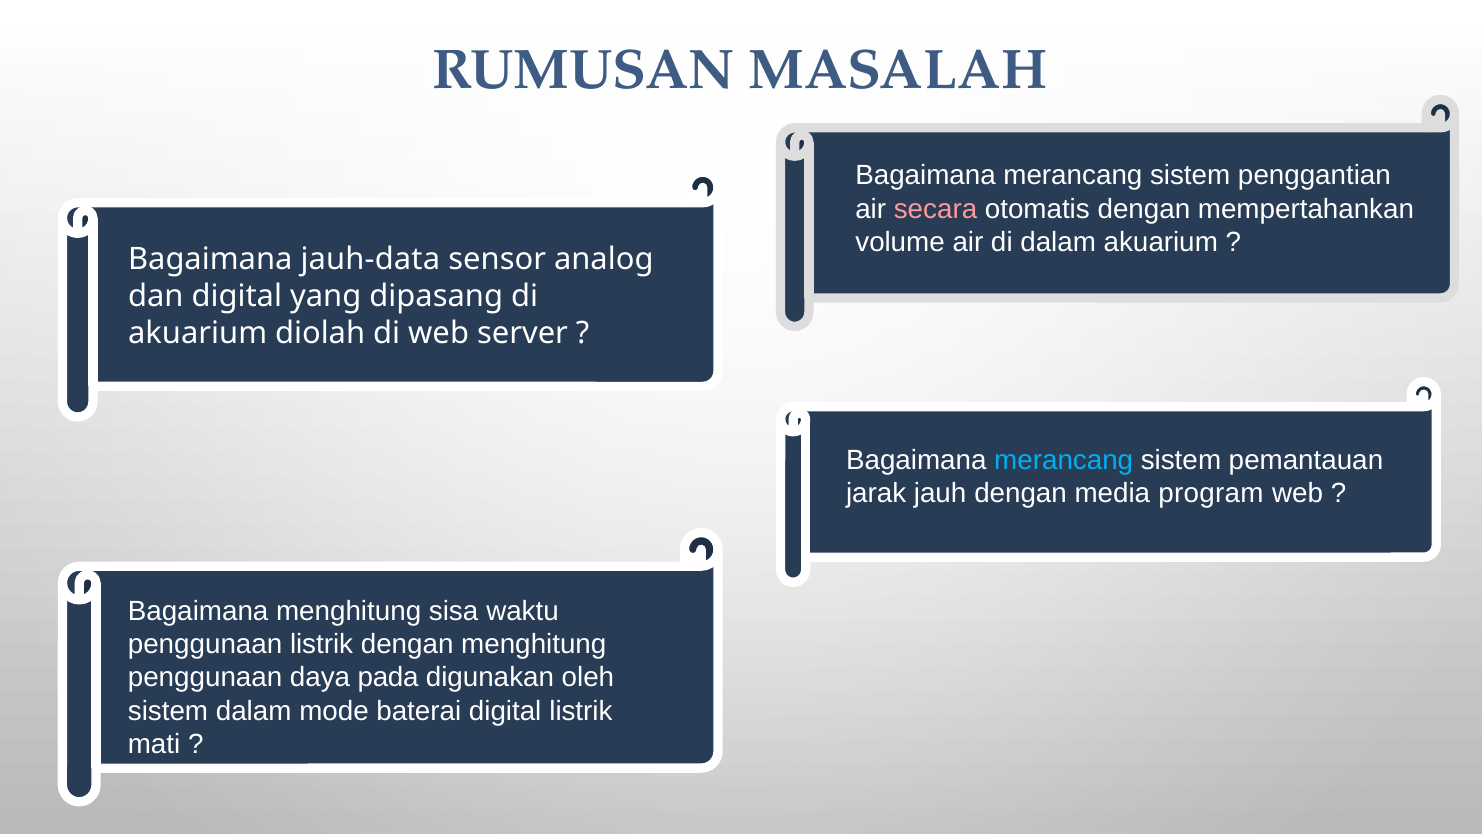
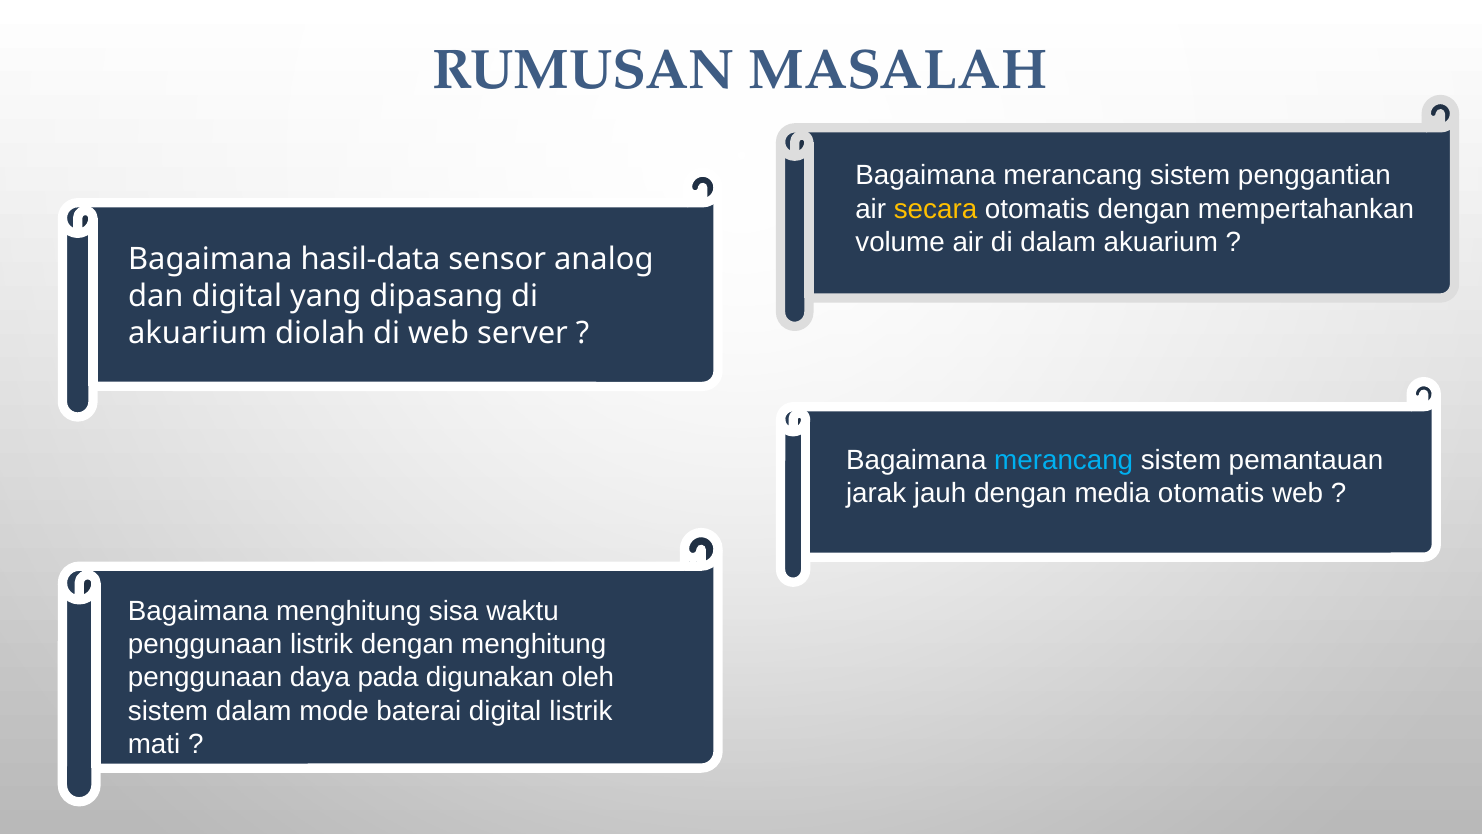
secara colour: pink -> yellow (936, 209)
jauh-data: jauh-data -> hasil-data (371, 259)
media program: program -> otomatis (1211, 493)
